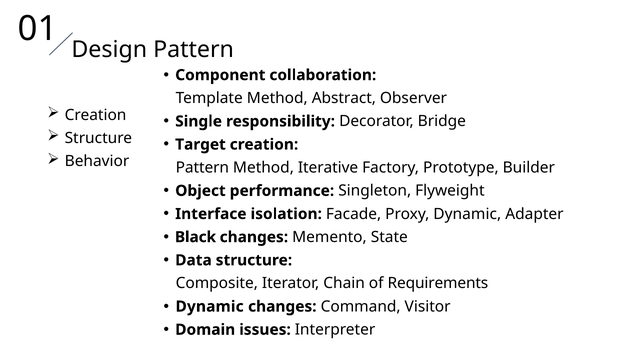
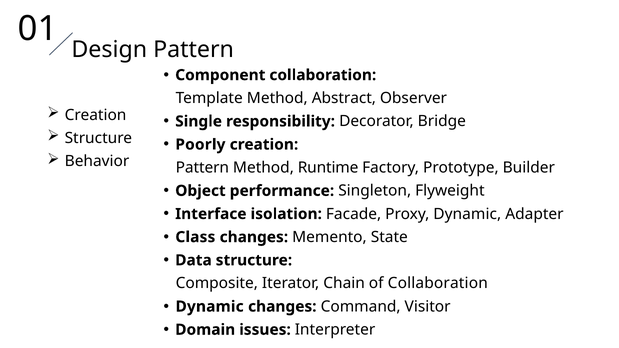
Target: Target -> Poorly (200, 145)
Iterative: Iterative -> Runtime (328, 168)
Black: Black -> Class (195, 237)
of Requirements: Requirements -> Collaboration (438, 284)
